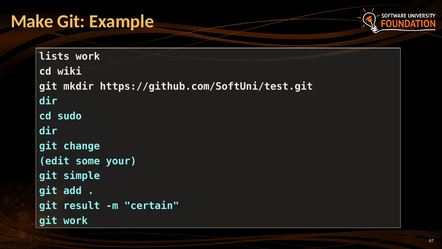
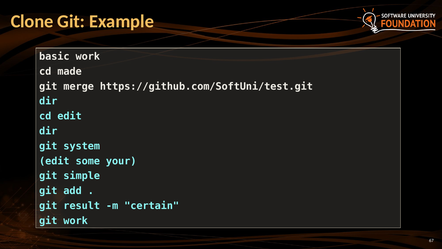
Make: Make -> Clone (32, 21)
lists: lists -> basic (54, 56)
wiki: wiki -> made (70, 71)
mkdir: mkdir -> merge (79, 86)
cd sudo: sudo -> edit (70, 116)
change: change -> system (82, 146)
